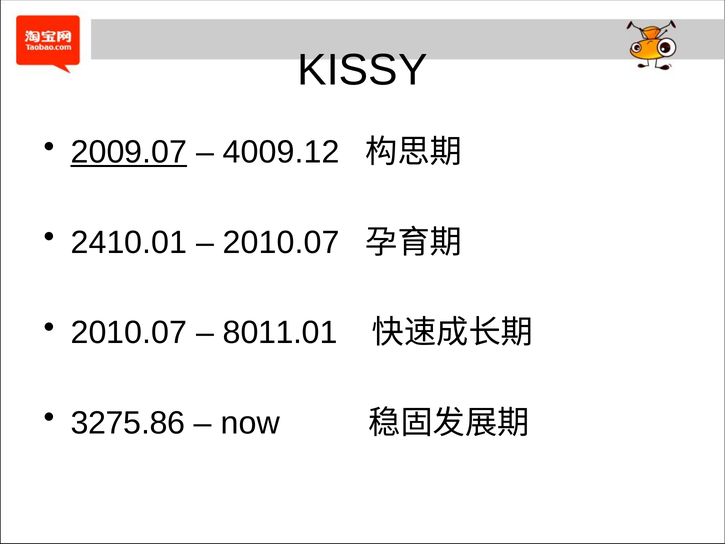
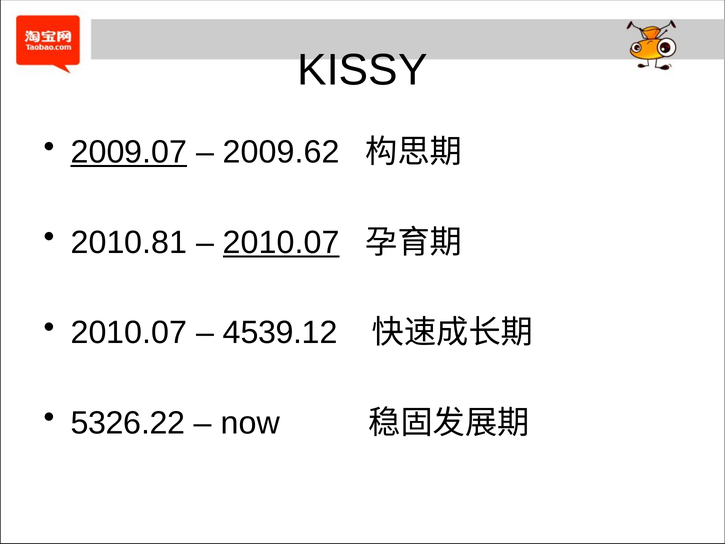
4009.12: 4009.12 -> 2009.62 (281, 152)
2410.01: 2410.01 -> 2010.81 (129, 242)
2010.07 underline: none -> present (281, 242)
8011.01: 8011.01 -> 4539.12 (280, 333)
3275.86: 3275.86 -> 5326.22 (128, 423)
